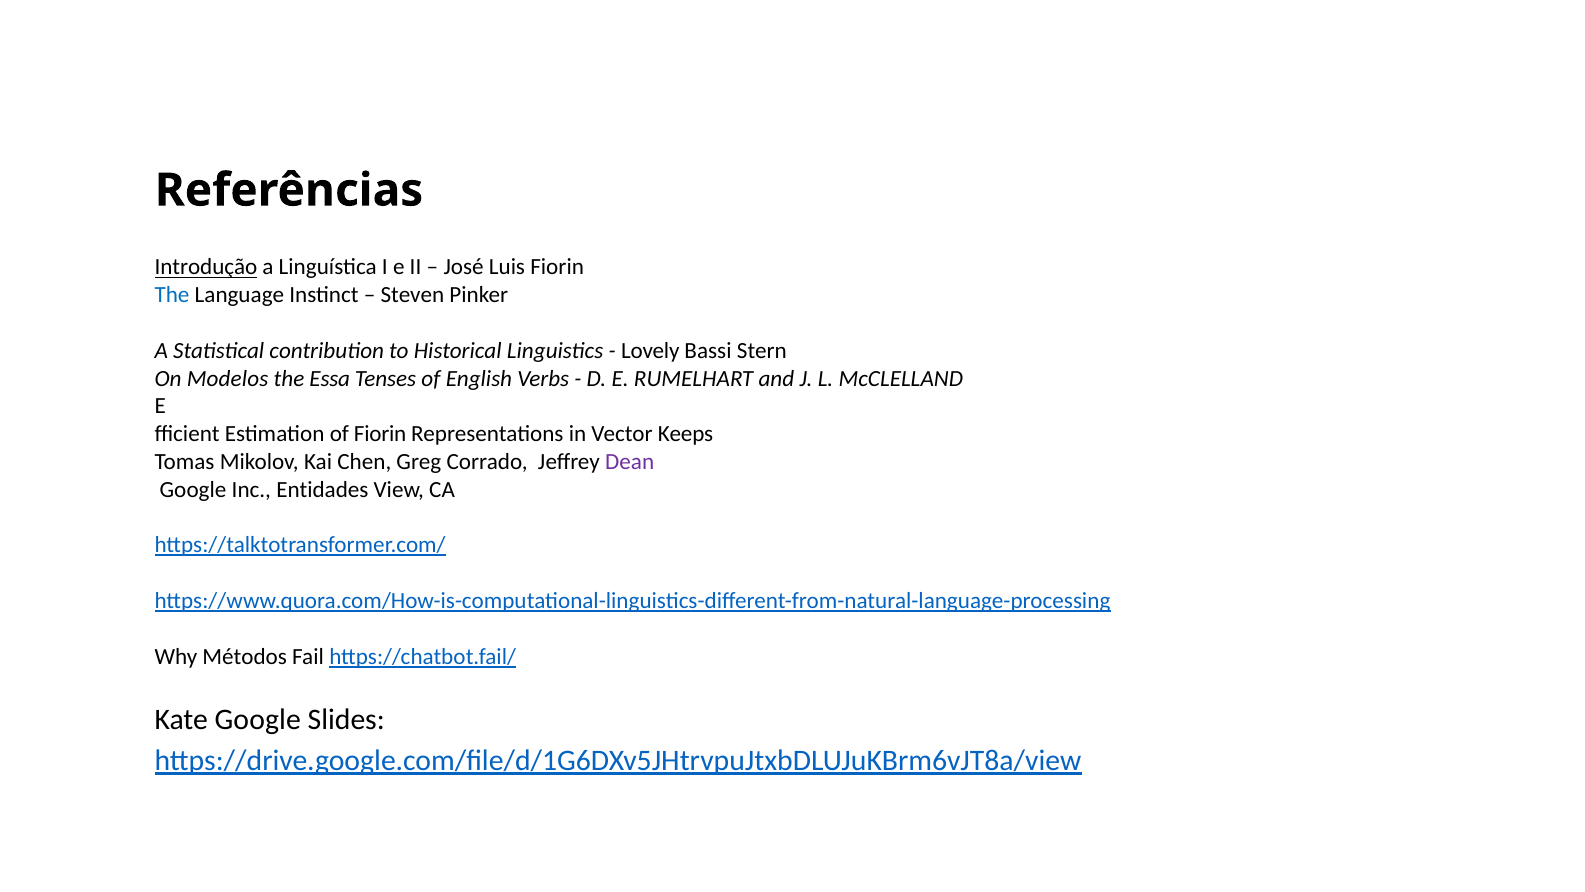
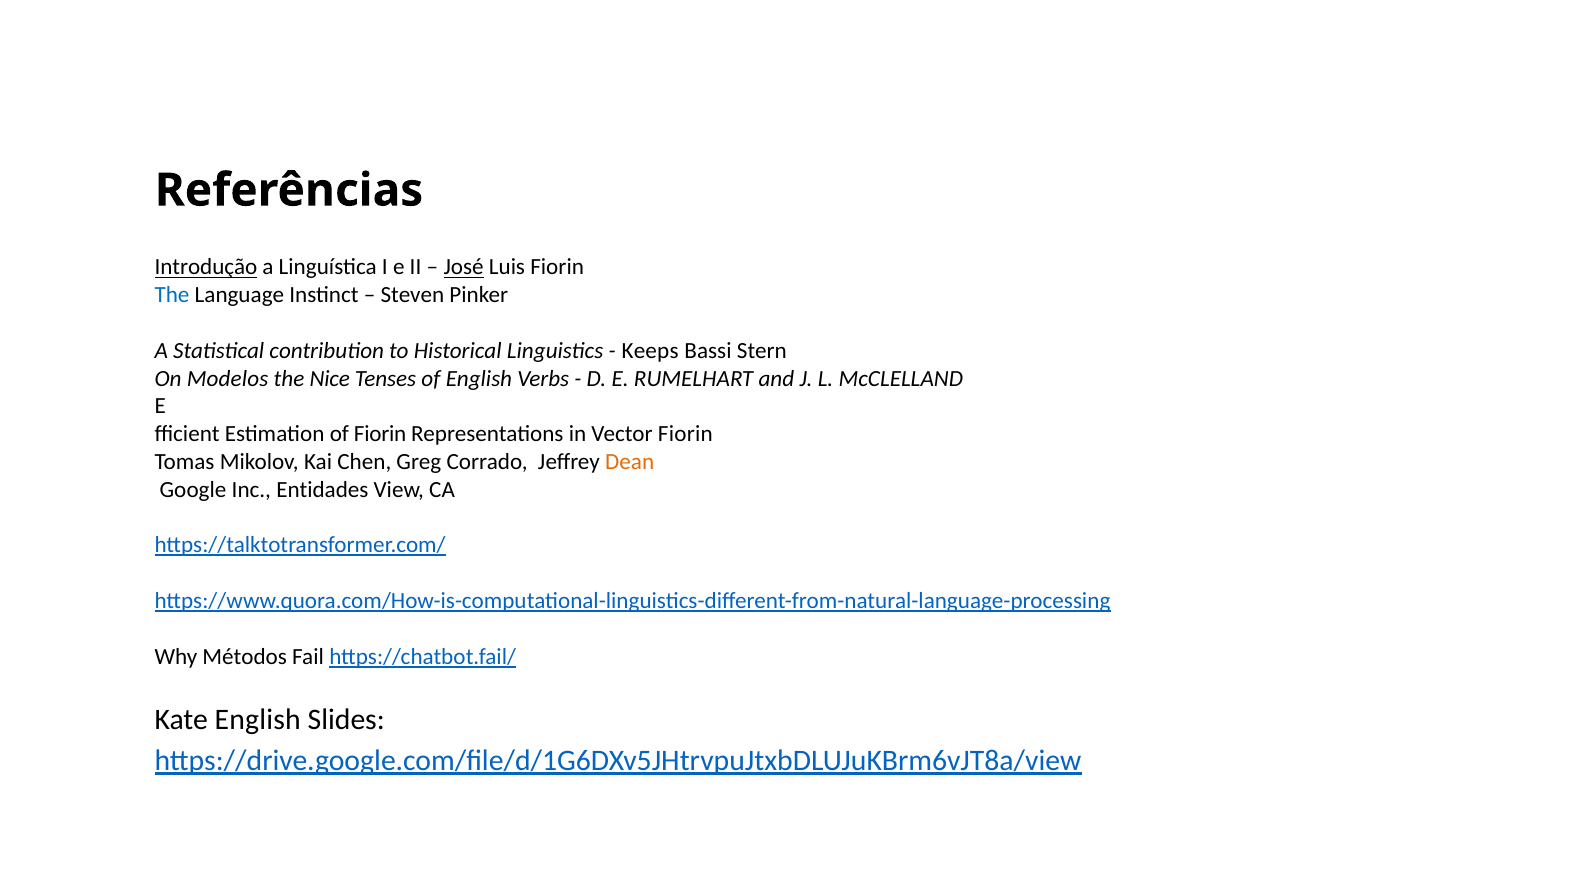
José underline: none -> present (464, 267)
Lovely: Lovely -> Keeps (650, 350)
Essa: Essa -> Nice (330, 378)
Vector Keeps: Keeps -> Fiorin (685, 434)
Dean colour: purple -> orange (630, 462)
Kate Google: Google -> English (258, 720)
